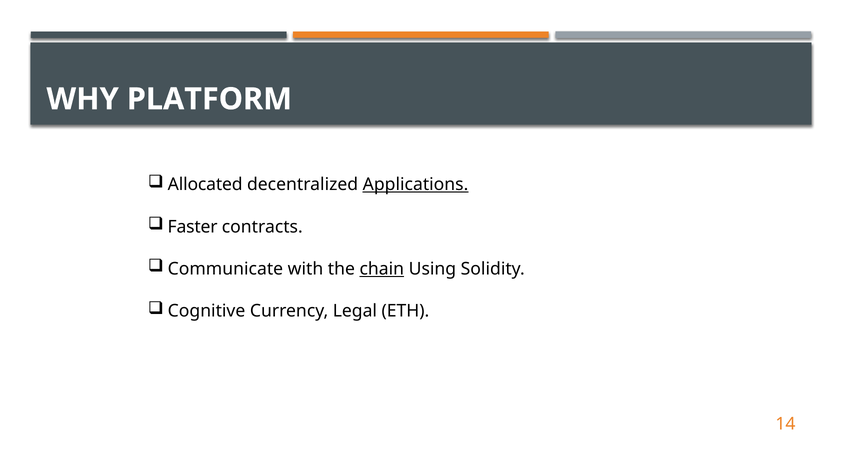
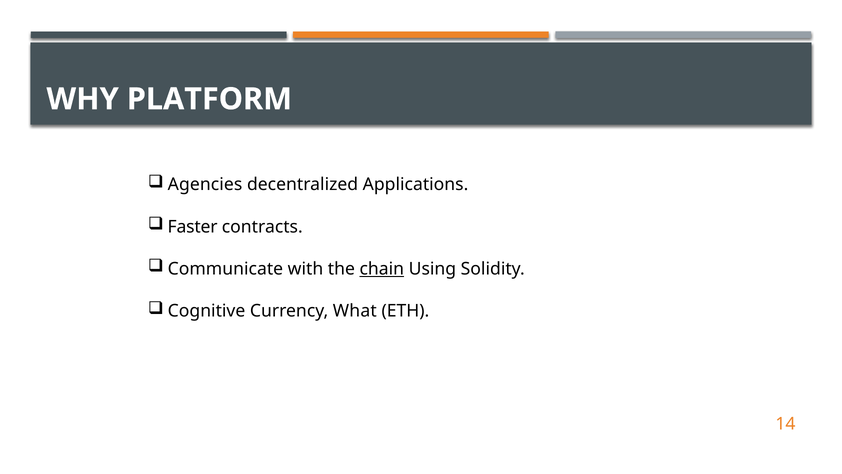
Allocated: Allocated -> Agencies (205, 184)
Applications underline: present -> none (416, 184)
Legal: Legal -> What (355, 311)
